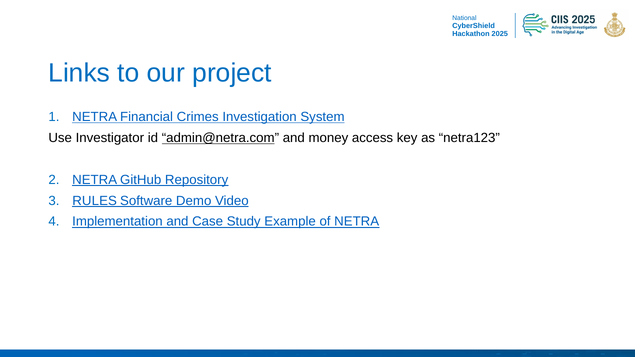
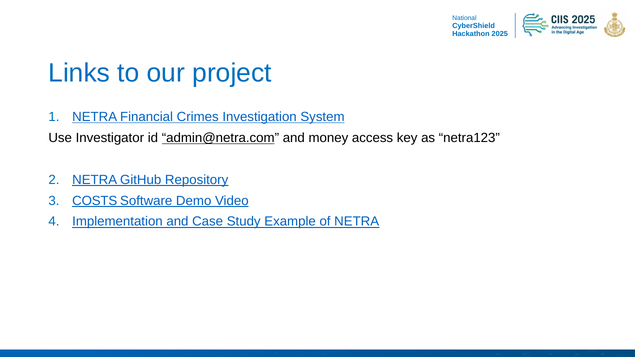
RULES: RULES -> COSTS (95, 201)
